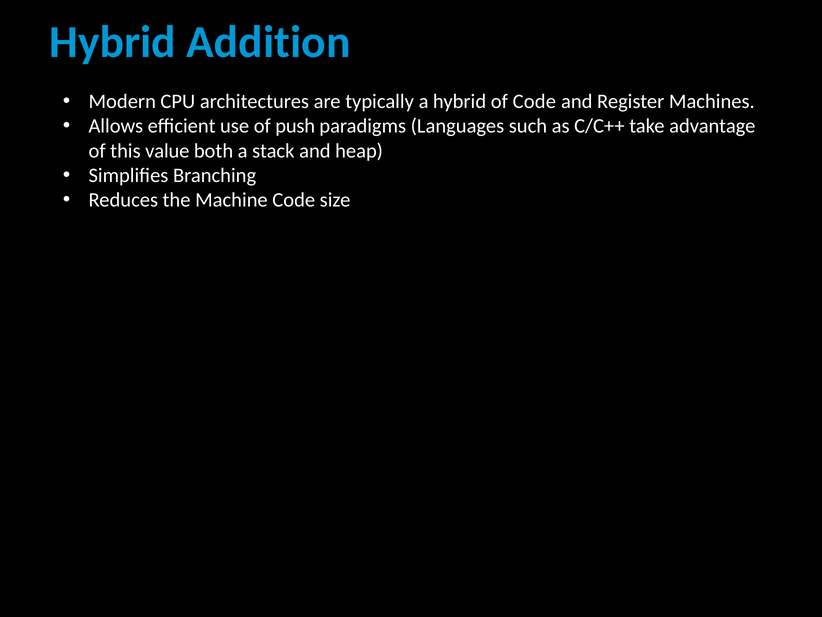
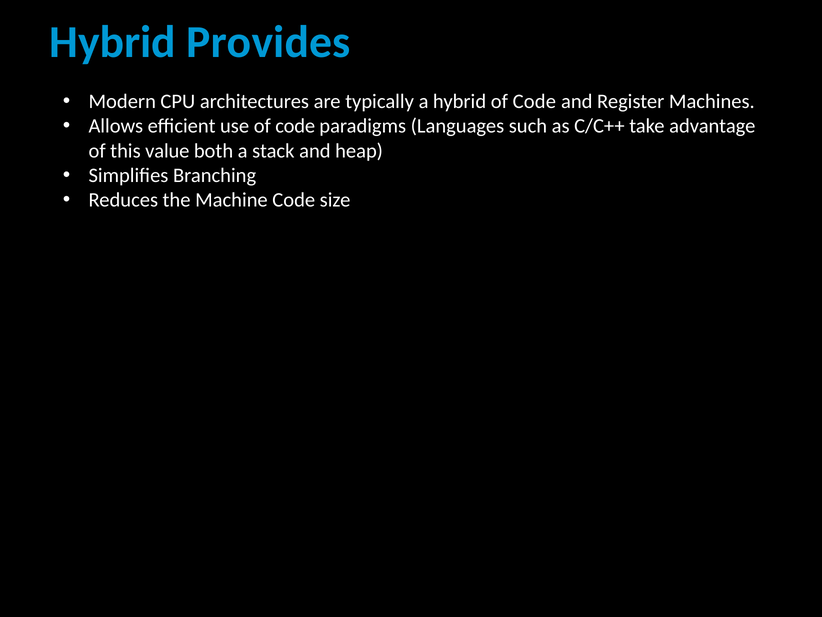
Addition: Addition -> Provides (268, 42)
use of push: push -> code (295, 126)
